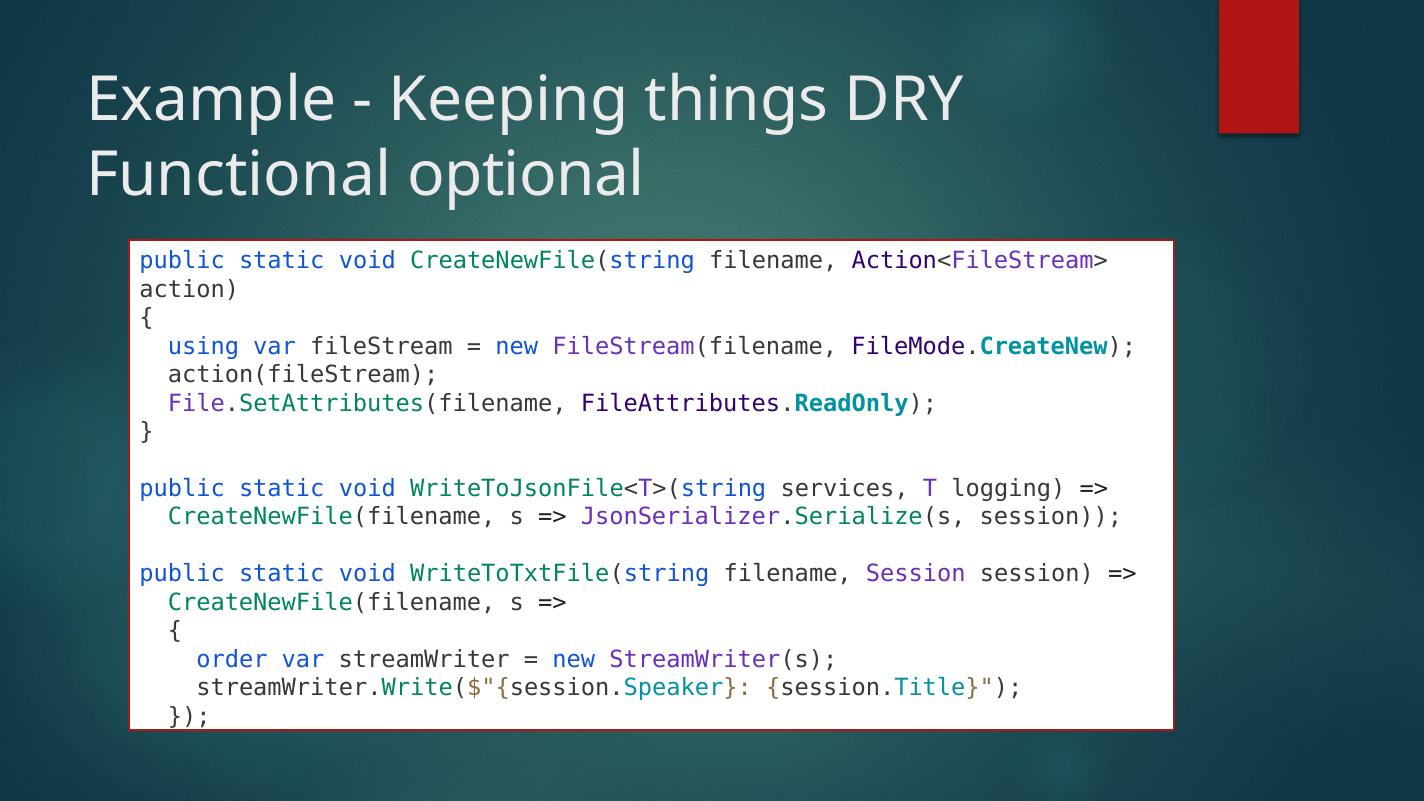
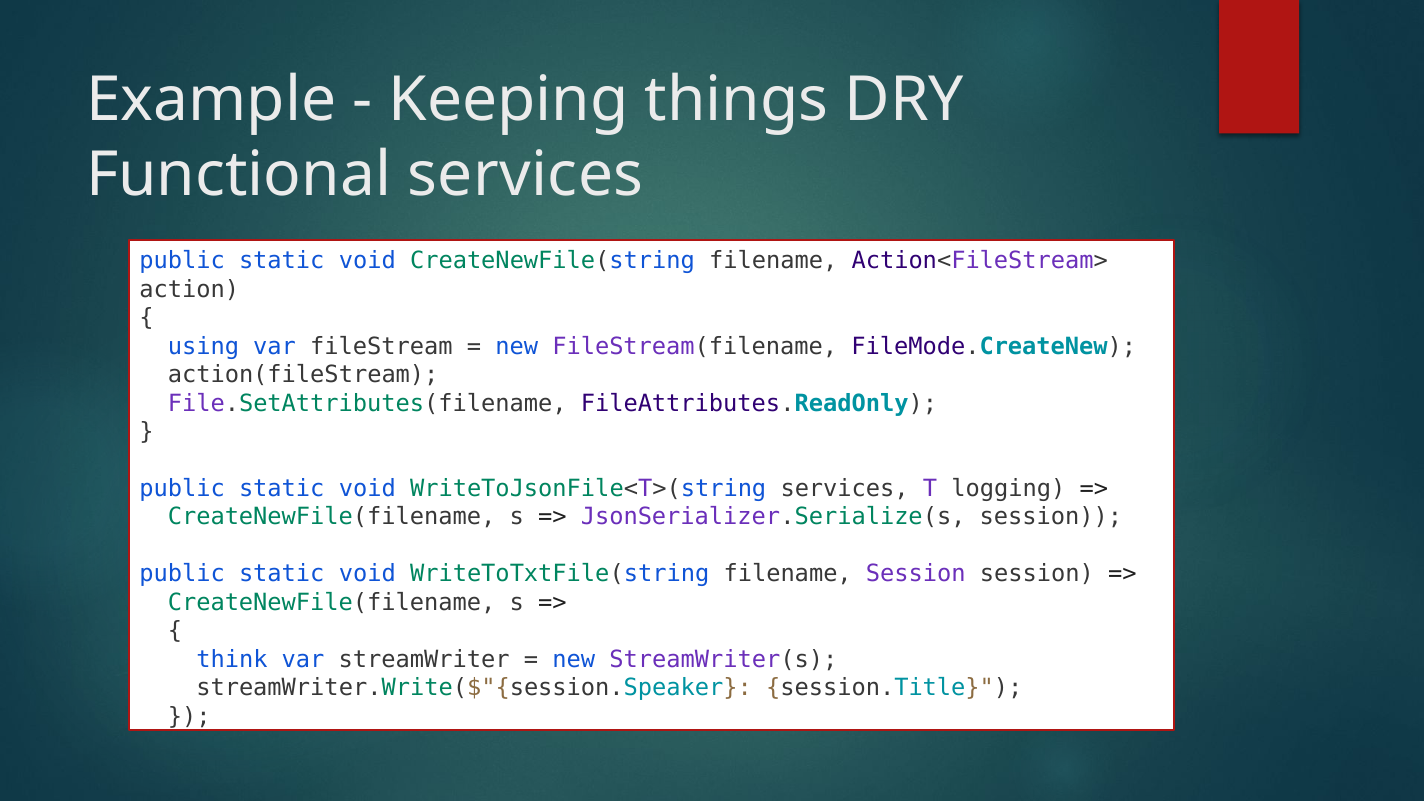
Functional optional: optional -> services (525, 175)
order: order -> think (232, 659)
